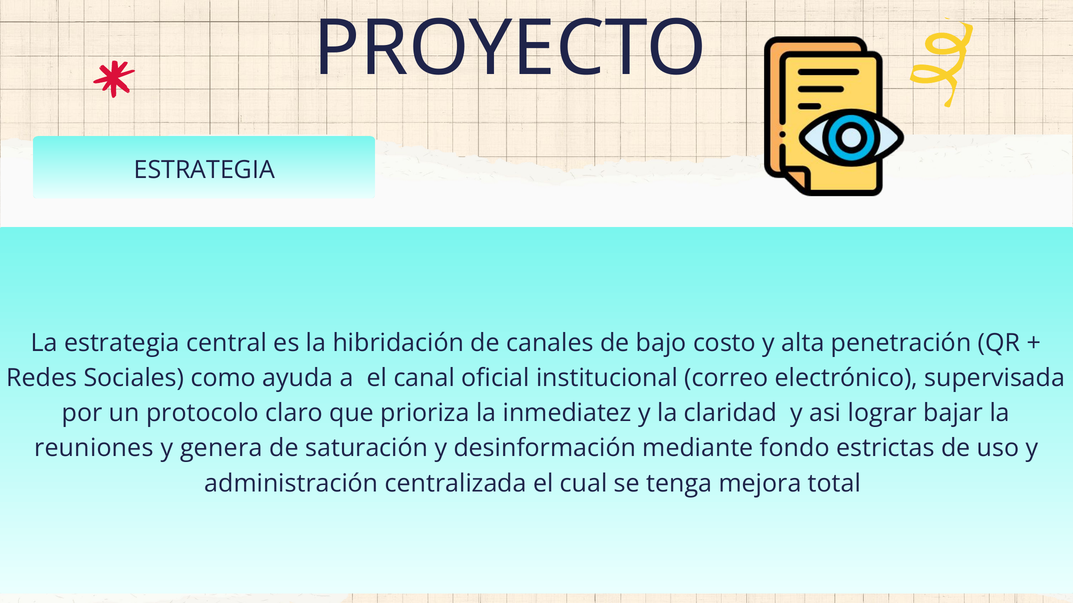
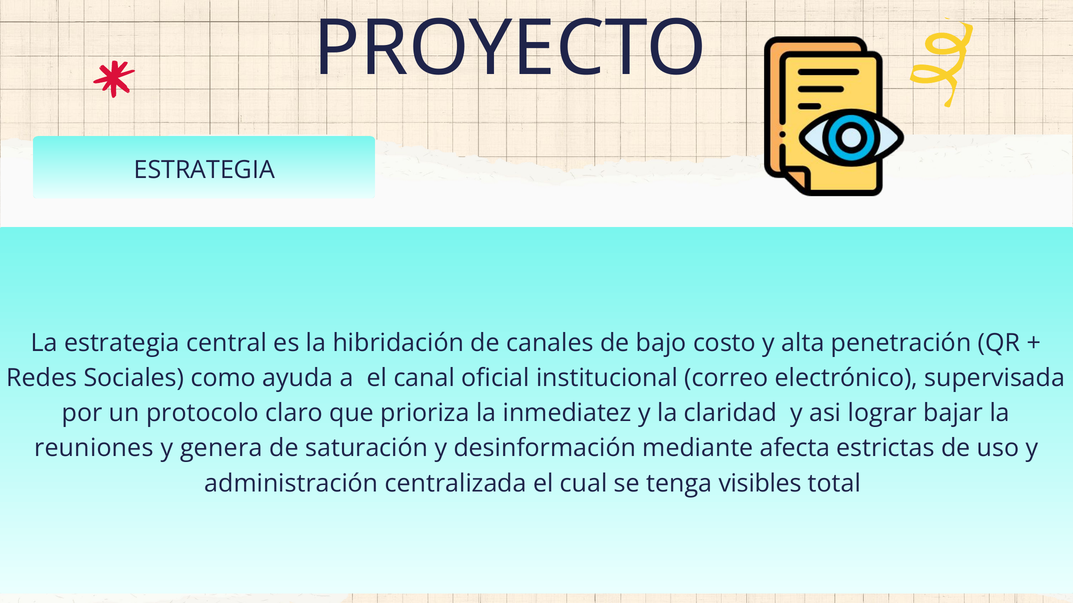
fondo: fondo -> afecta (795, 449)
mejora: mejora -> visibles (760, 484)
